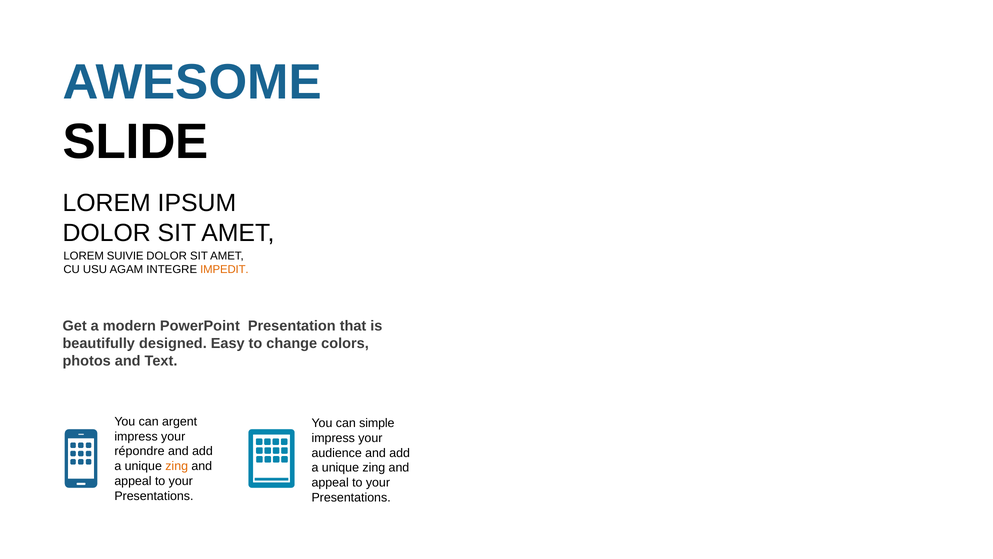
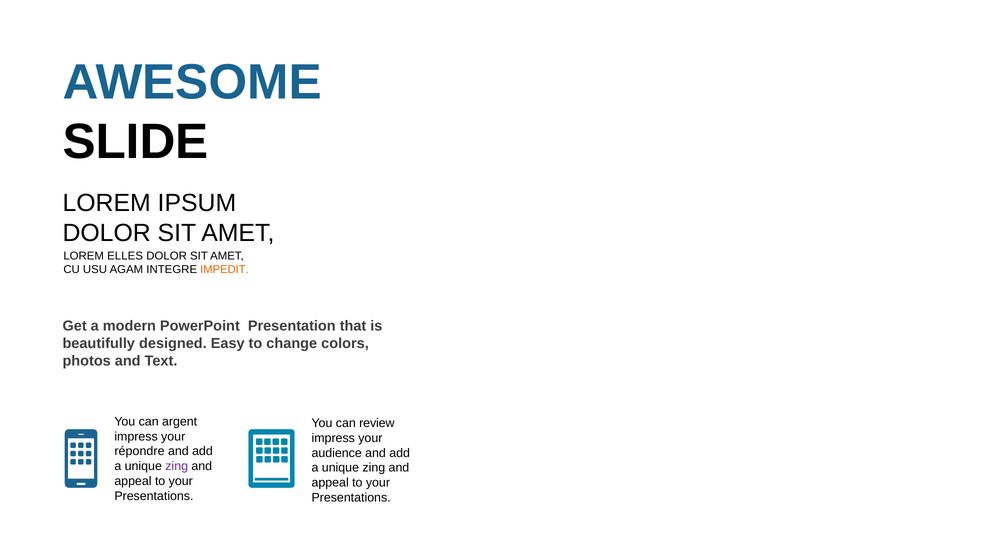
SUIVIE: SUIVIE -> ELLES (125, 256)
simple: simple -> review (377, 423)
zing colour: orange -> purple (177, 466)
